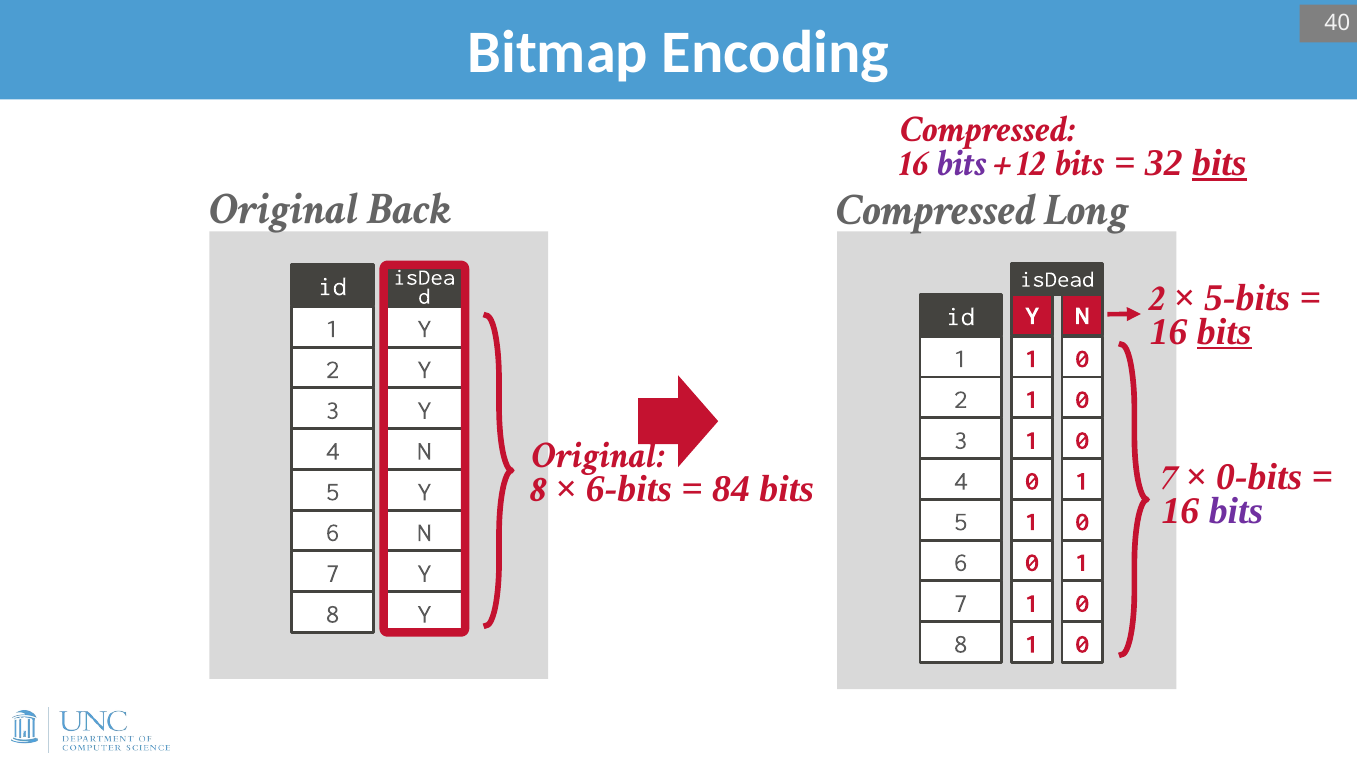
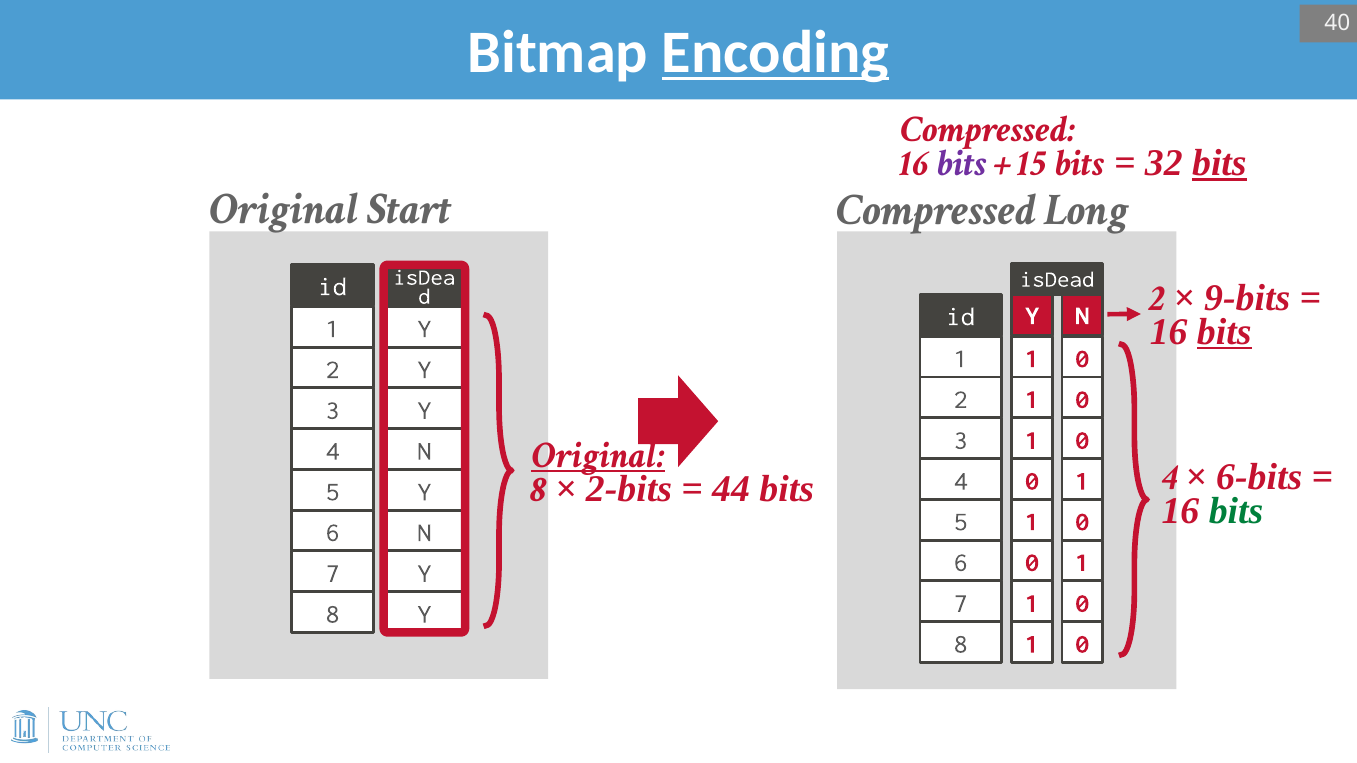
Encoding underline: none -> present (776, 52)
12: 12 -> 15 (1033, 163)
Back: Back -> Start (409, 209)
5-bits: 5-bits -> 9-bits (1247, 298)
Original underline: none -> present (598, 455)
6-bits: 6-bits -> 2-bits (629, 489)
84: 84 -> 44 (731, 489)
bits 7: 7 -> 4 (1170, 478)
0-bits: 0-bits -> 6-bits (1259, 478)
bits colour: purple -> green (1236, 511)
